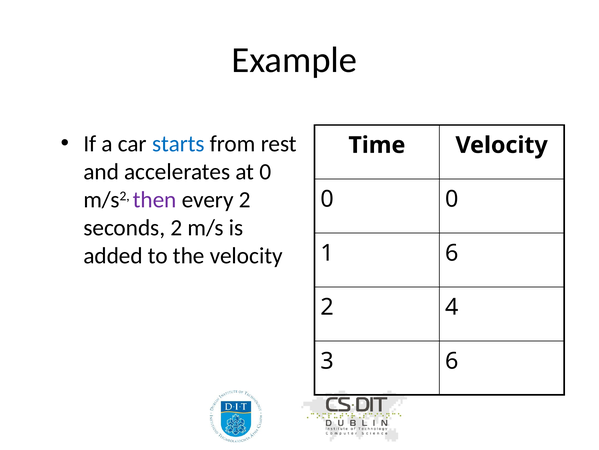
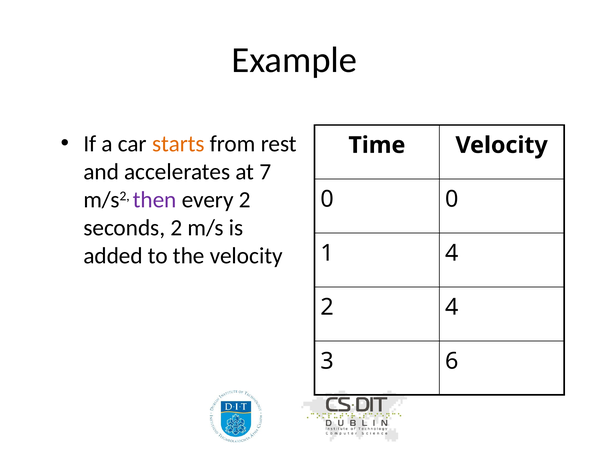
starts colour: blue -> orange (178, 143)
at 0: 0 -> 7 (265, 171)
1 6: 6 -> 4 (452, 253)
